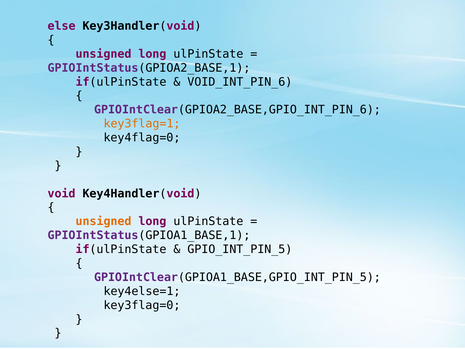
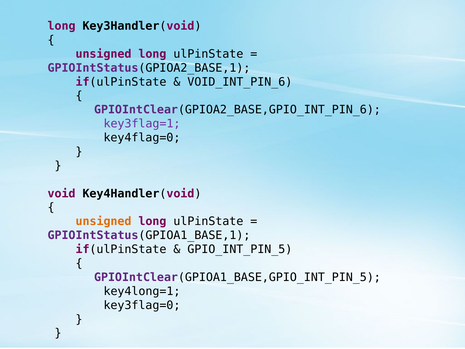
else: else -> long (62, 26)
key3flag=1 colour: orange -> purple (142, 124)
key4else=1: key4else=1 -> key4long=1 (142, 291)
